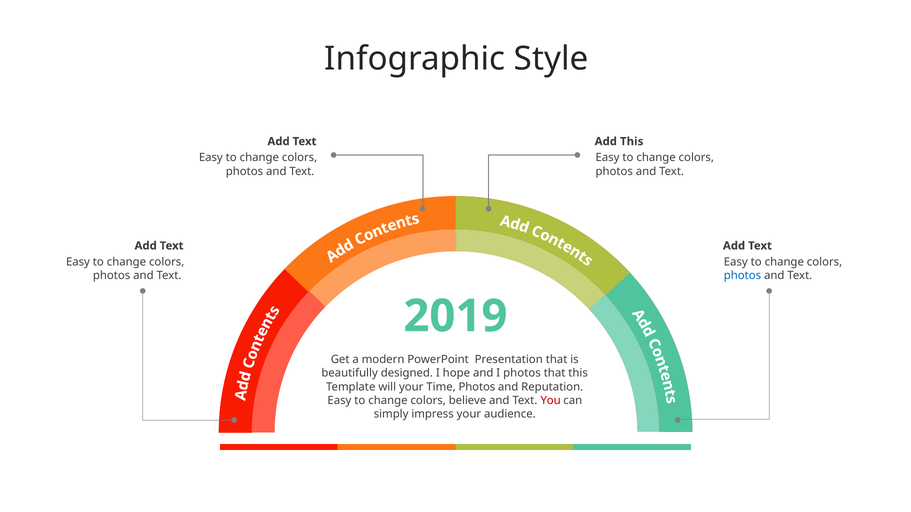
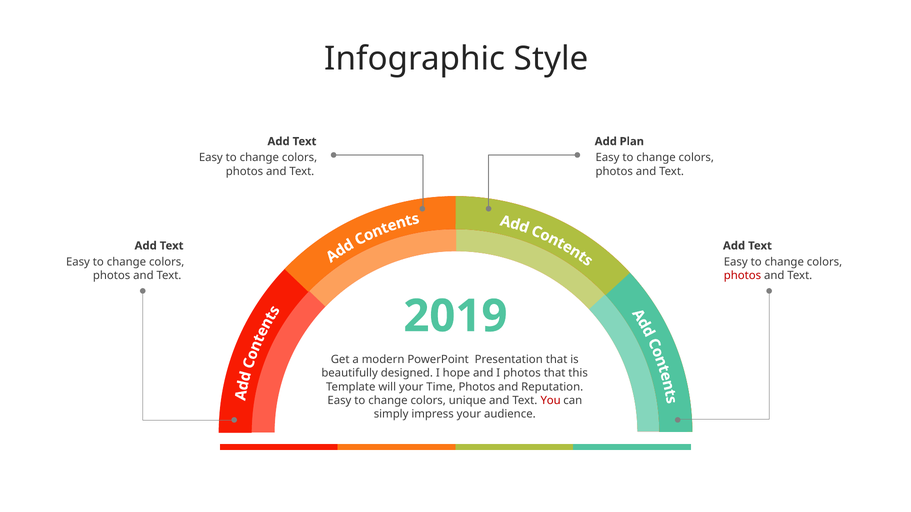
Add This: This -> Plan (632, 142)
photos colour: blue -> red (742, 276)
believe: believe -> unique (467, 401)
